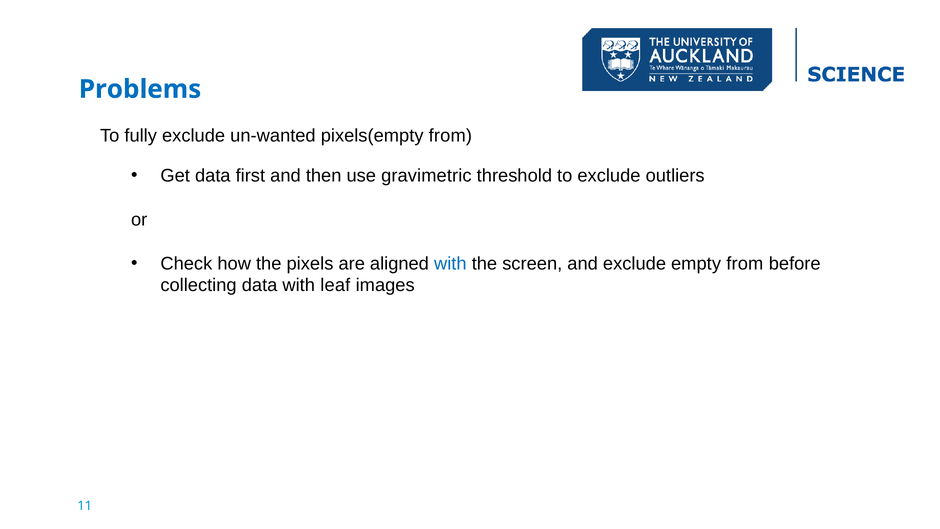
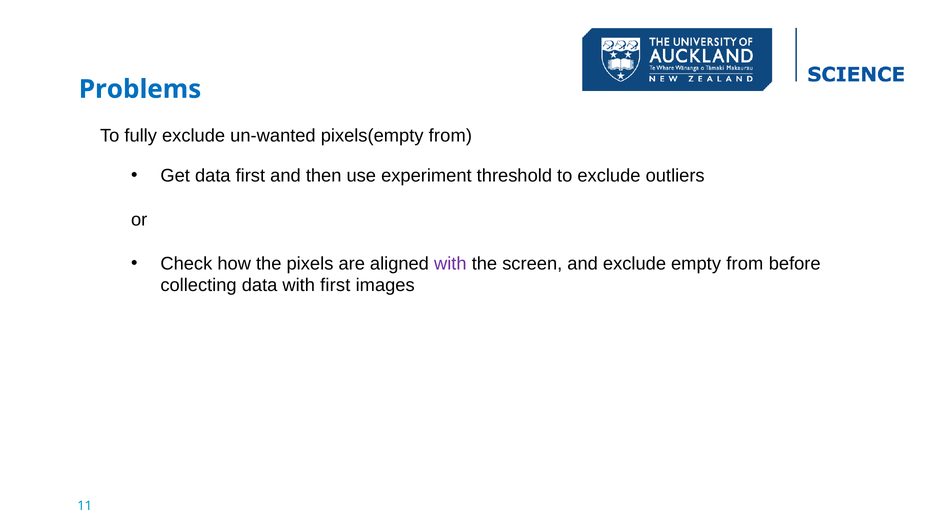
gravimetric: gravimetric -> experiment (426, 176)
with colour: blue -> purple (450, 263)
with leaf: leaf -> first (335, 285)
